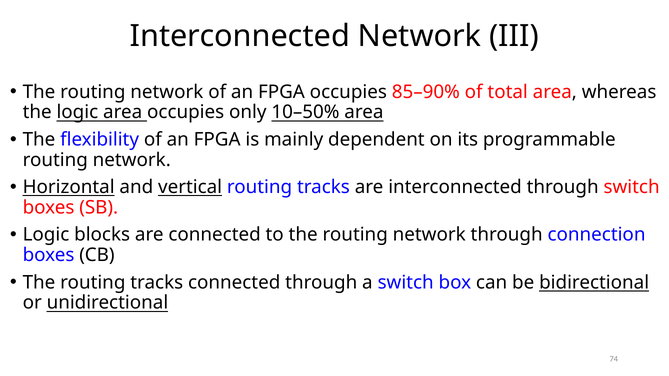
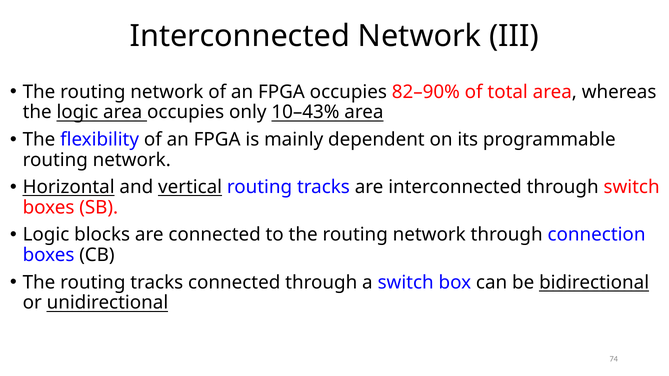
85–90%: 85–90% -> 82–90% (426, 92)
10–50%: 10–50% -> 10–43% (305, 112)
